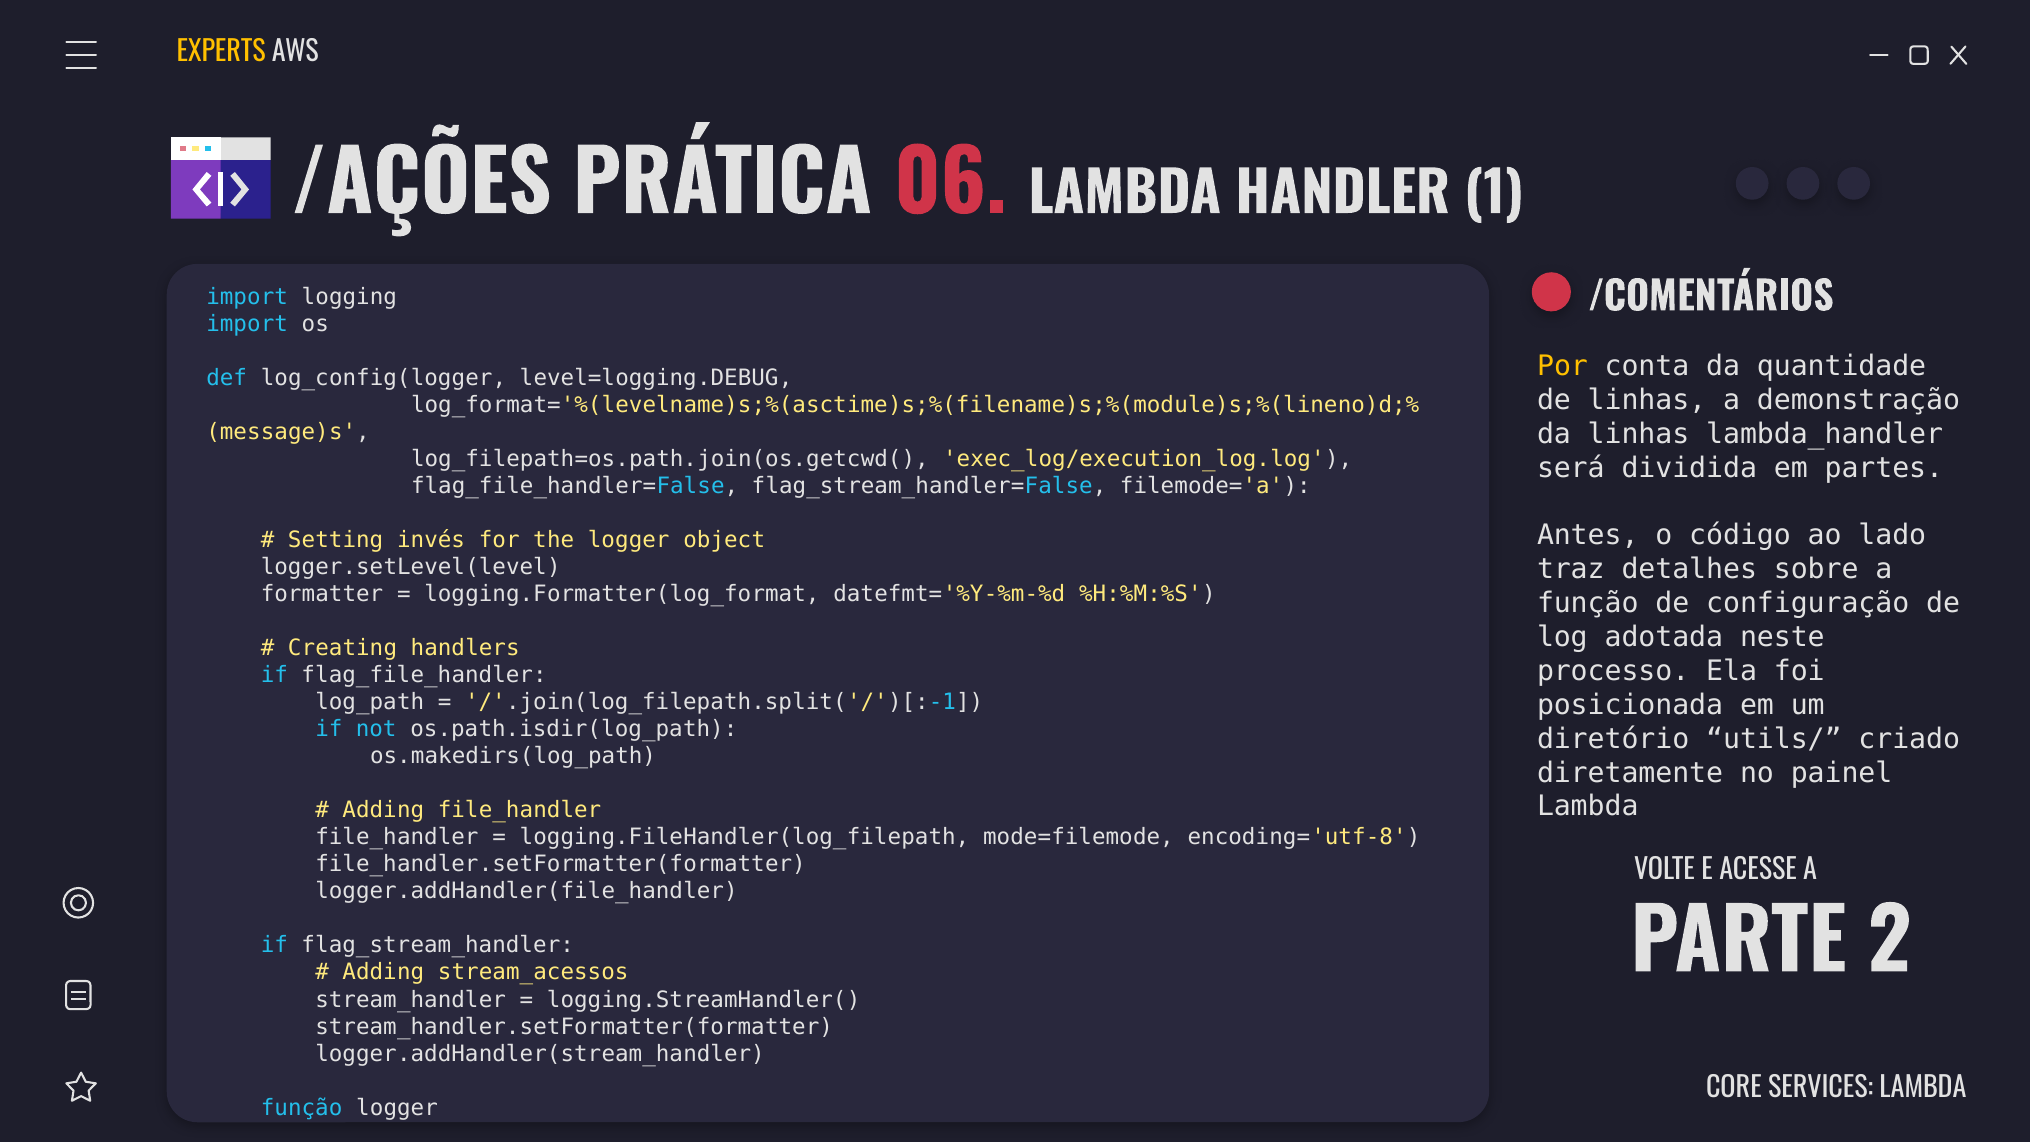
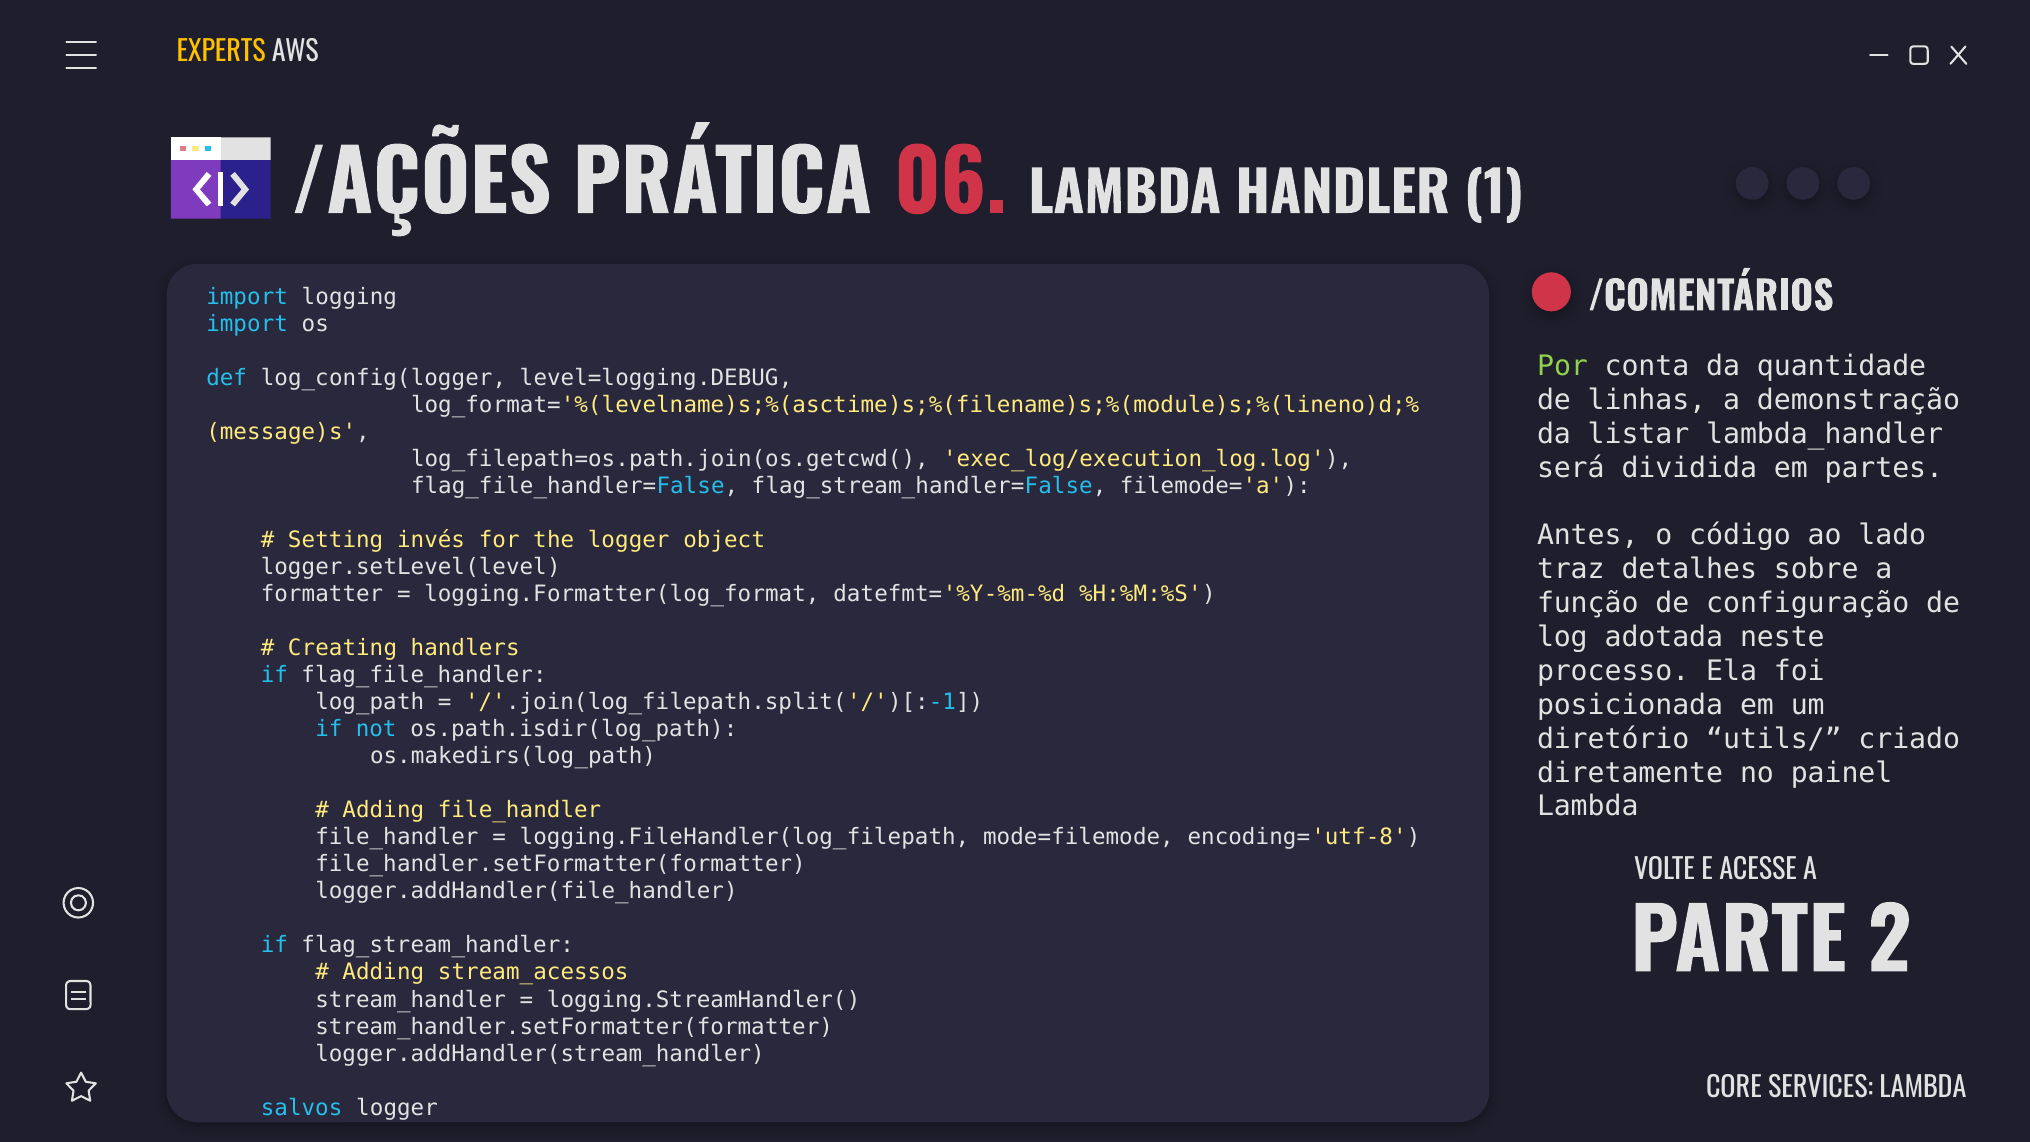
Por colour: yellow -> light green (1563, 366)
da linhas: linhas -> listar (1638, 434)
função: função -> salvos (302, 1108)
